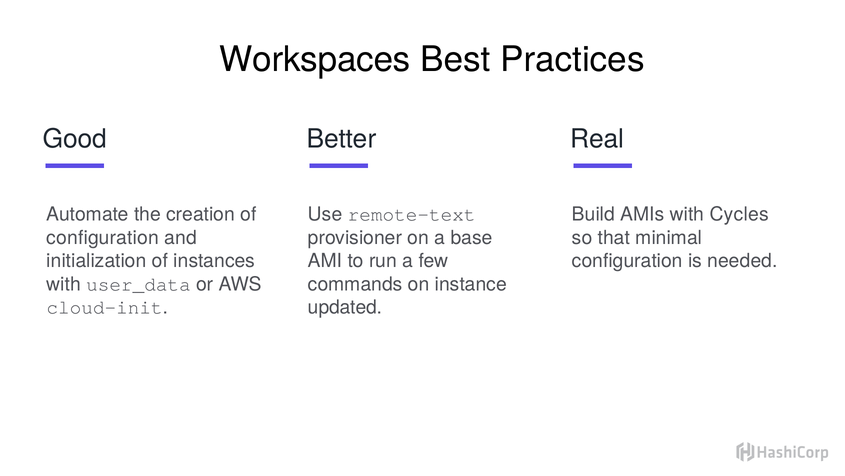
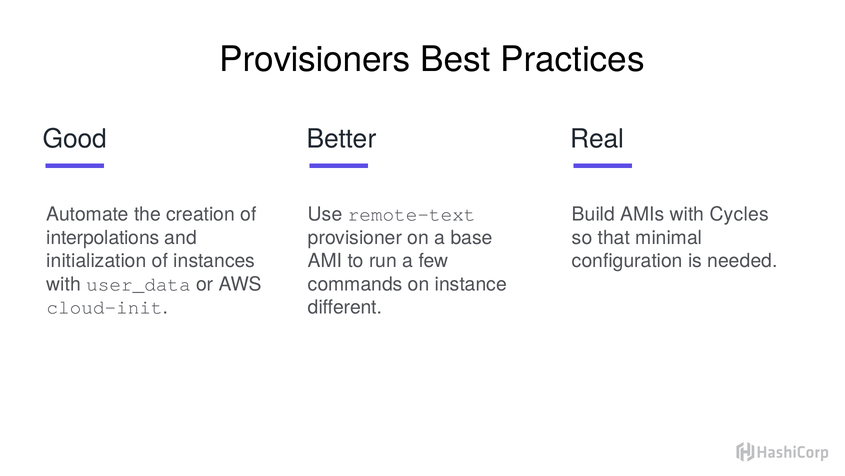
Workspaces: Workspaces -> Provisioners (315, 60)
configuration: configuration -> interpolations (103, 237)
updated: updated -> different (345, 307)
